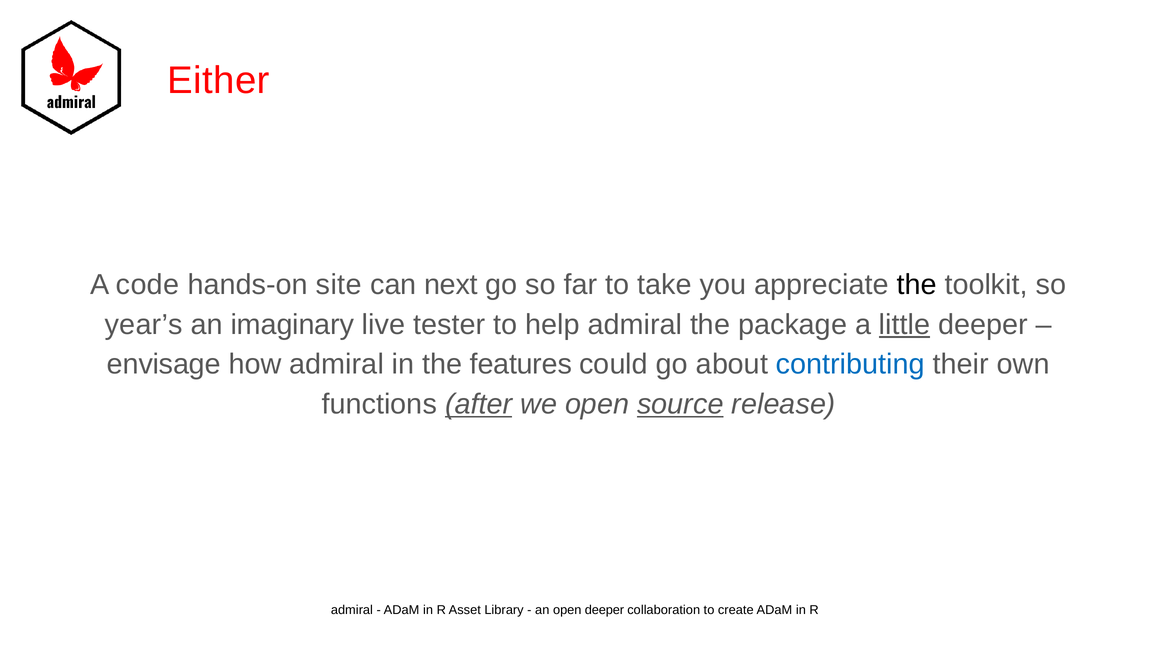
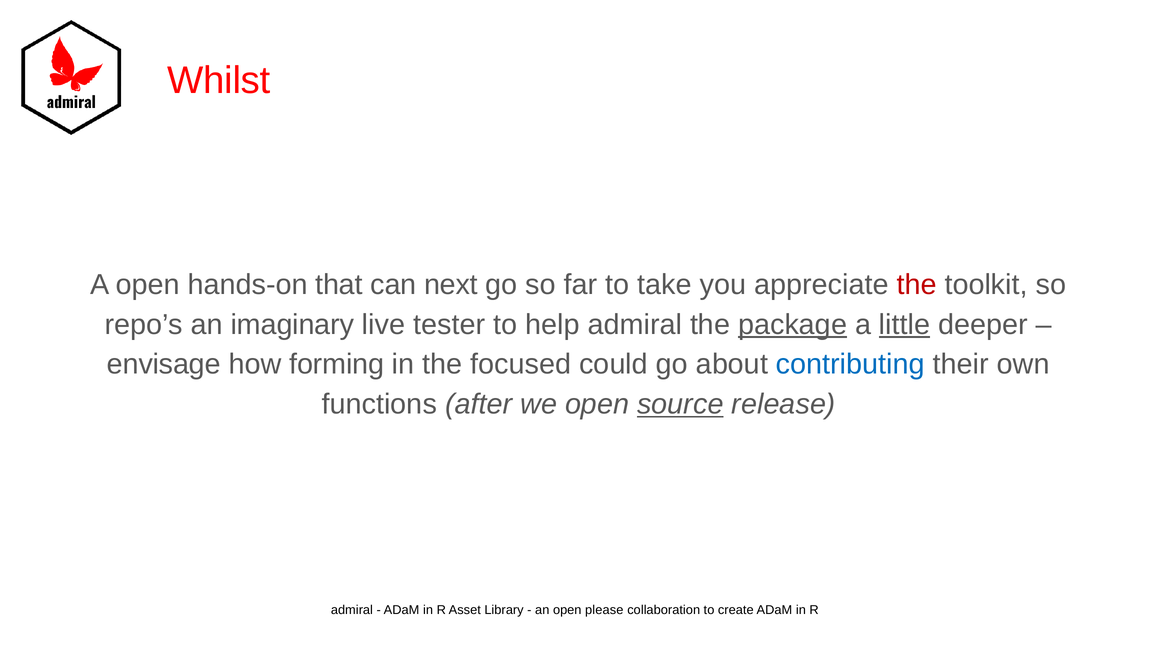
Either: Either -> Whilst (219, 80)
A code: code -> open (148, 285)
site: site -> that (339, 285)
the colour: black -> red (917, 285)
year’s: year’s -> repo’s (144, 324)
package underline: none -> present (793, 324)
how admiral: admiral -> forming (337, 364)
features: features -> focused (521, 364)
after underline: present -> none (479, 404)
open deeper: deeper -> please (604, 610)
